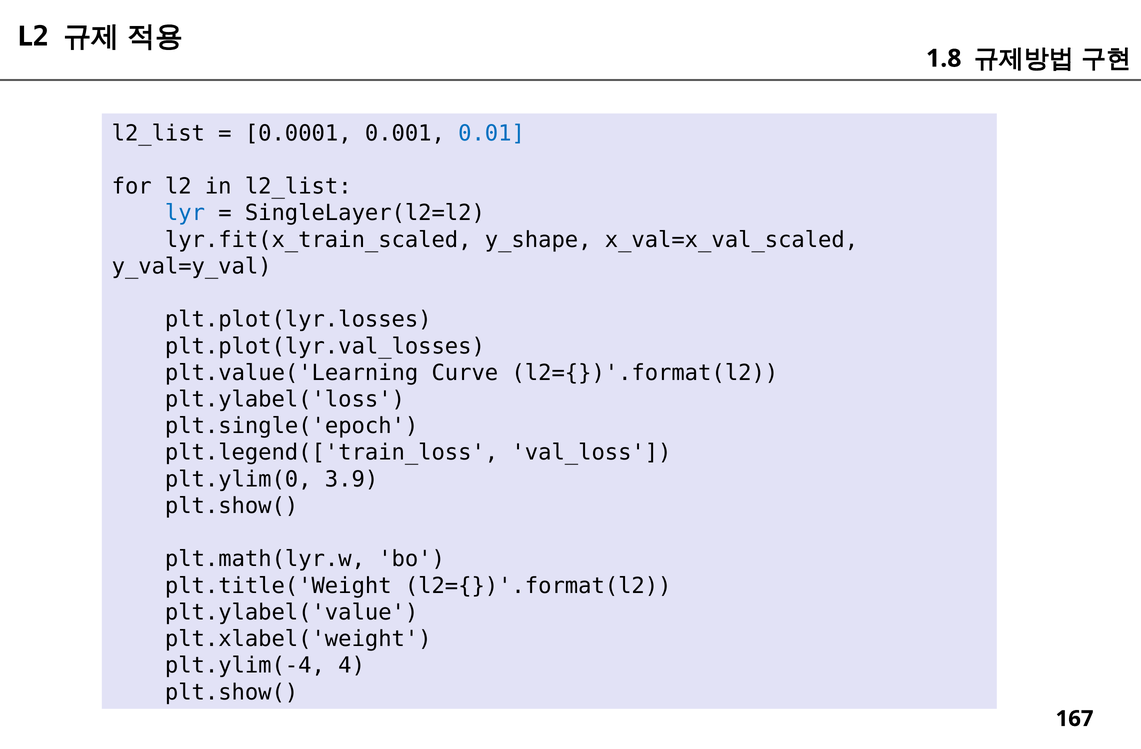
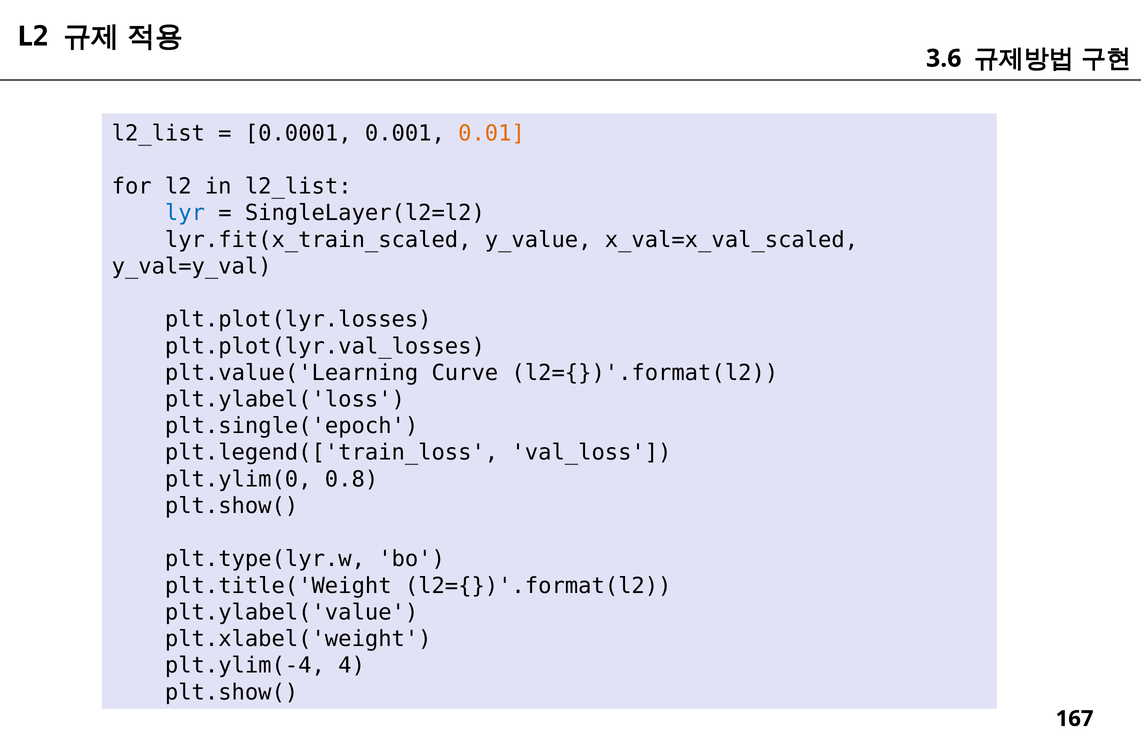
1.8: 1.8 -> 3.6 (944, 58)
0.01 colour: blue -> orange (492, 133)
y_shape: y_shape -> y_value (538, 240)
3.9: 3.9 -> 0.8 (352, 480)
plt.math(lyr.w: plt.math(lyr.w -> plt.type(lyr.w (265, 559)
